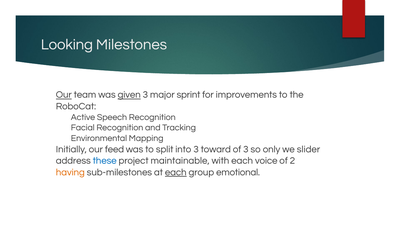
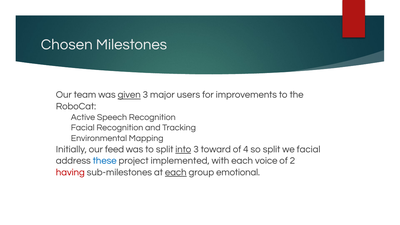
Looking: Looking -> Chosen (67, 45)
Our underline: present -> none (64, 95)
sprint: sprint -> users (188, 95)
into underline: none -> present (183, 149)
of 3: 3 -> 4 (246, 149)
so only: only -> split (272, 149)
we slider: slider -> facial (309, 149)
maintainable: maintainable -> implemented (180, 161)
having colour: orange -> red (70, 172)
